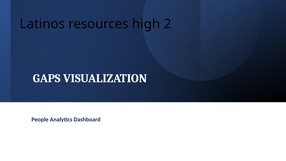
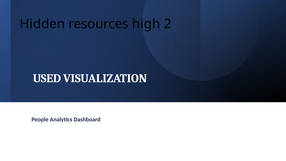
Latinos: Latinos -> Hidden (42, 24)
GAPS: GAPS -> USED (47, 78)
